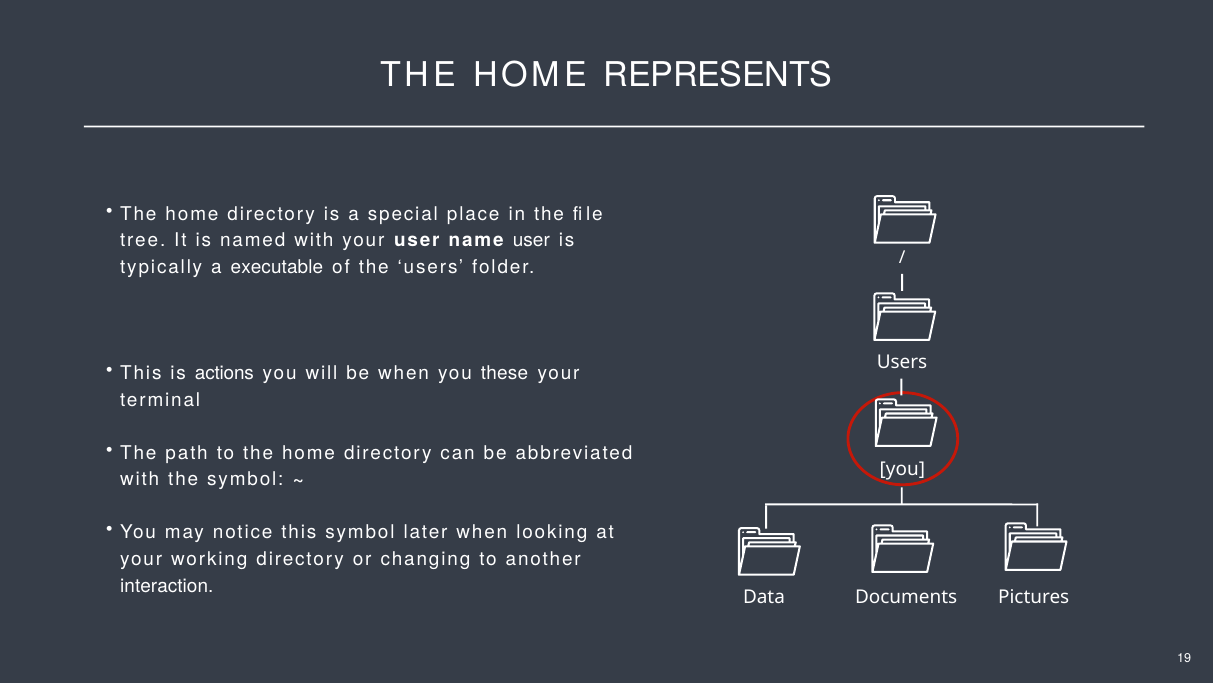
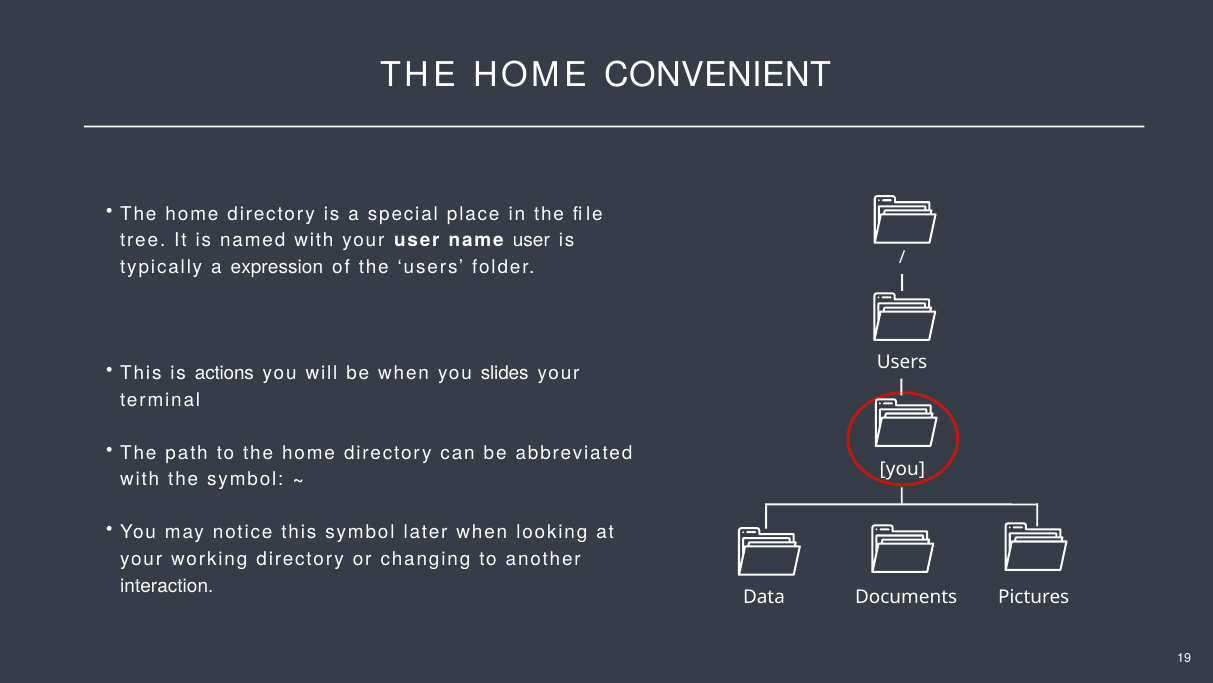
REPRESENTS: REPRESENTS -> CONVENIENT (718, 75)
executable: executable -> expression (277, 267)
these: these -> slides (505, 373)
